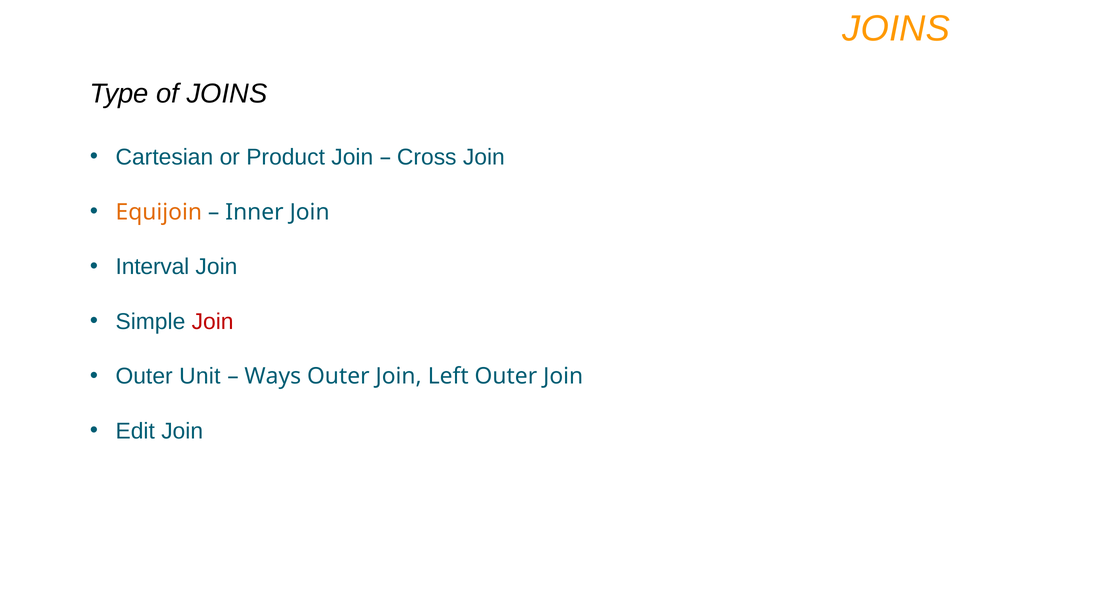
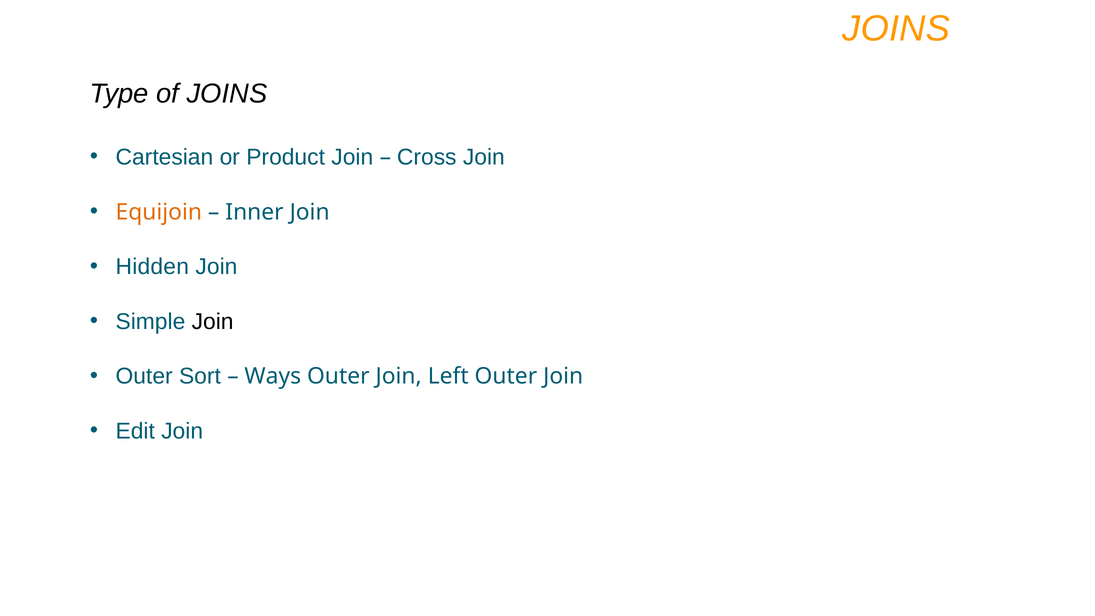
Interval: Interval -> Hidden (152, 267)
Join colour: red -> black (213, 322)
Unit: Unit -> Sort (200, 376)
